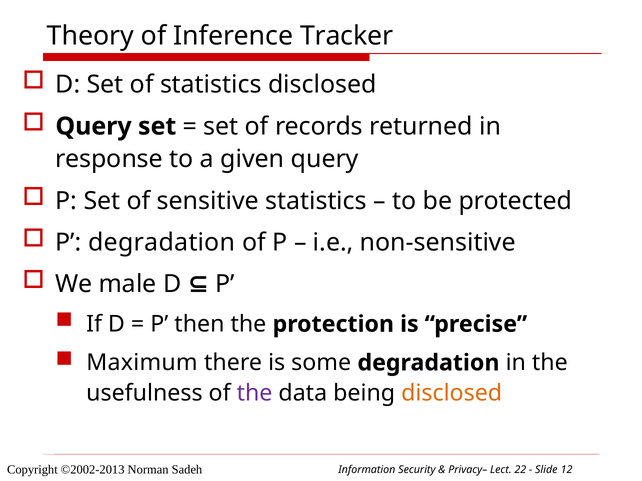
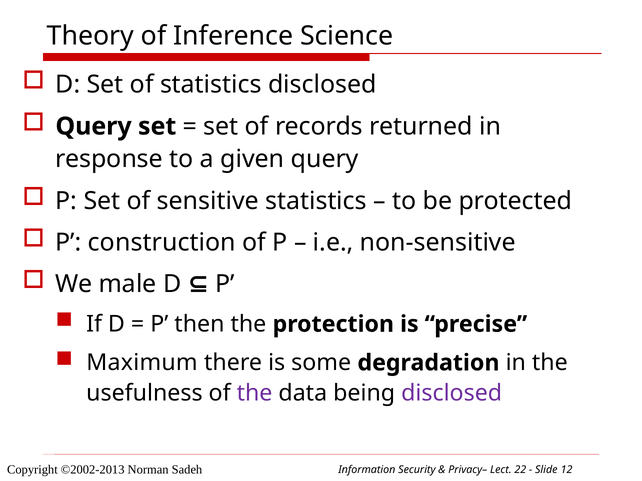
Tracker: Tracker -> Science (347, 36)
P degradation: degradation -> construction (162, 243)
disclosed colour: orange -> purple (452, 394)
